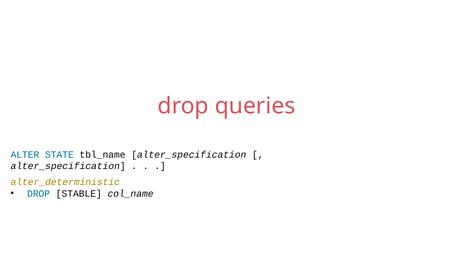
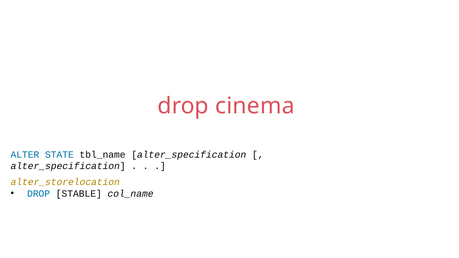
queries: queries -> cinema (255, 106)
alter_deterministic: alter_deterministic -> alter_storelocation (65, 182)
